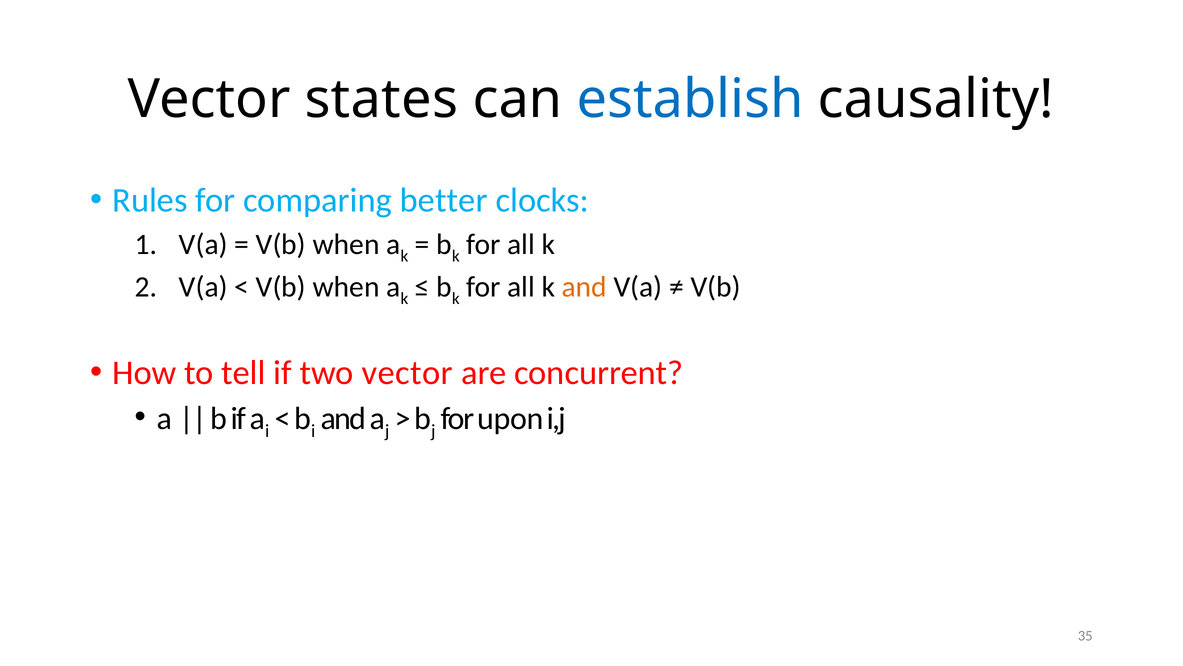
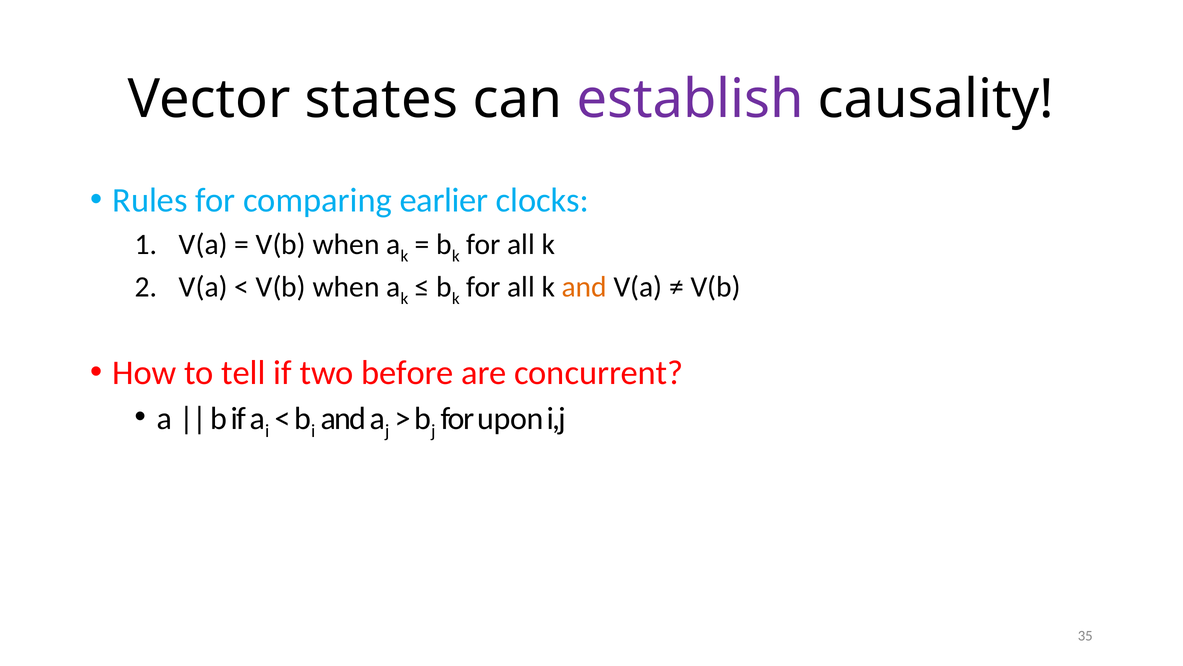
establish colour: blue -> purple (690, 99)
better: better -> earlier (444, 200)
two vector: vector -> before (407, 373)
